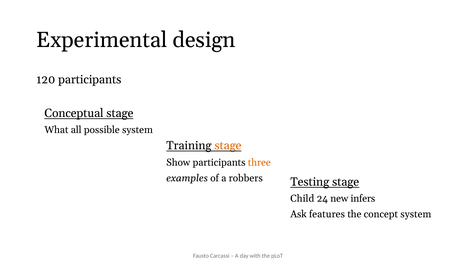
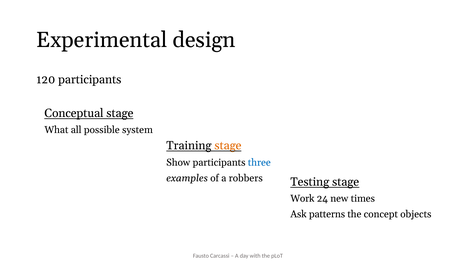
three colour: orange -> blue (259, 162)
Child: Child -> Work (302, 198)
infers: infers -> times (363, 198)
features: features -> patterns (327, 214)
concept system: system -> objects (416, 214)
